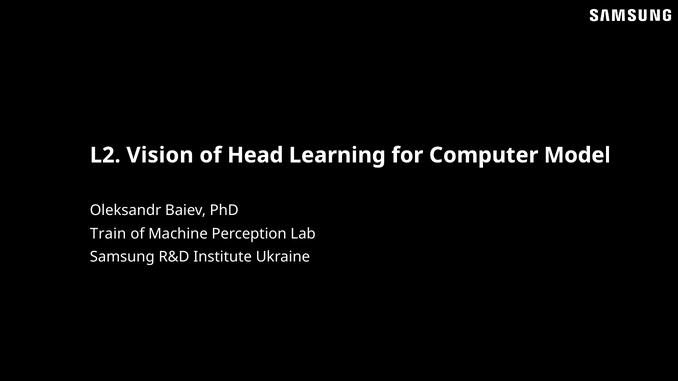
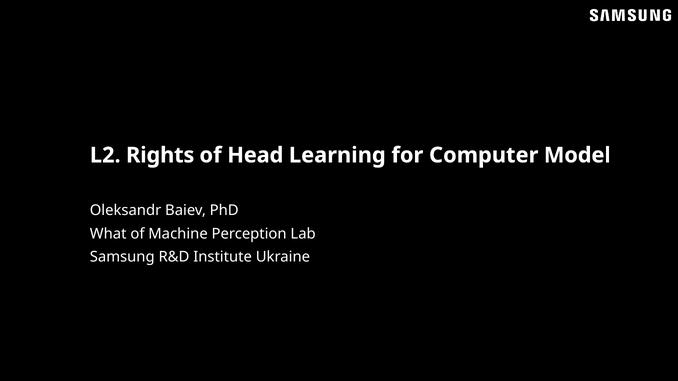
Vision: Vision -> Rights (160, 155)
Train: Train -> What (108, 234)
